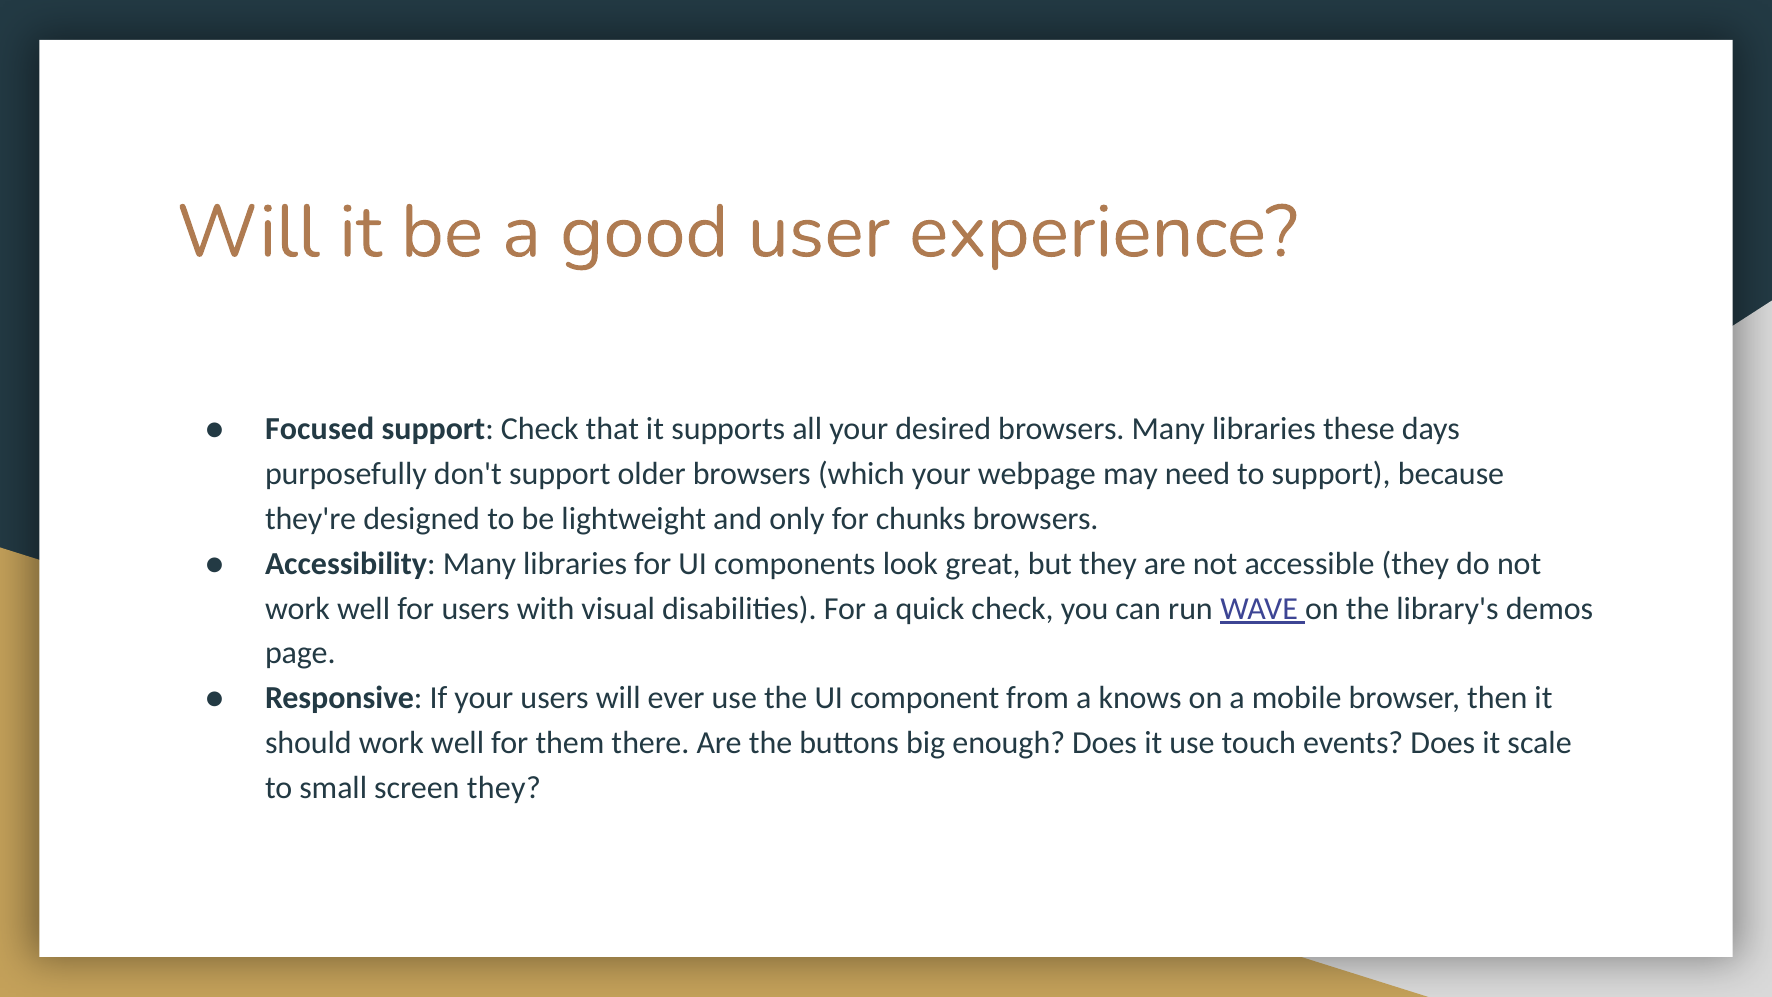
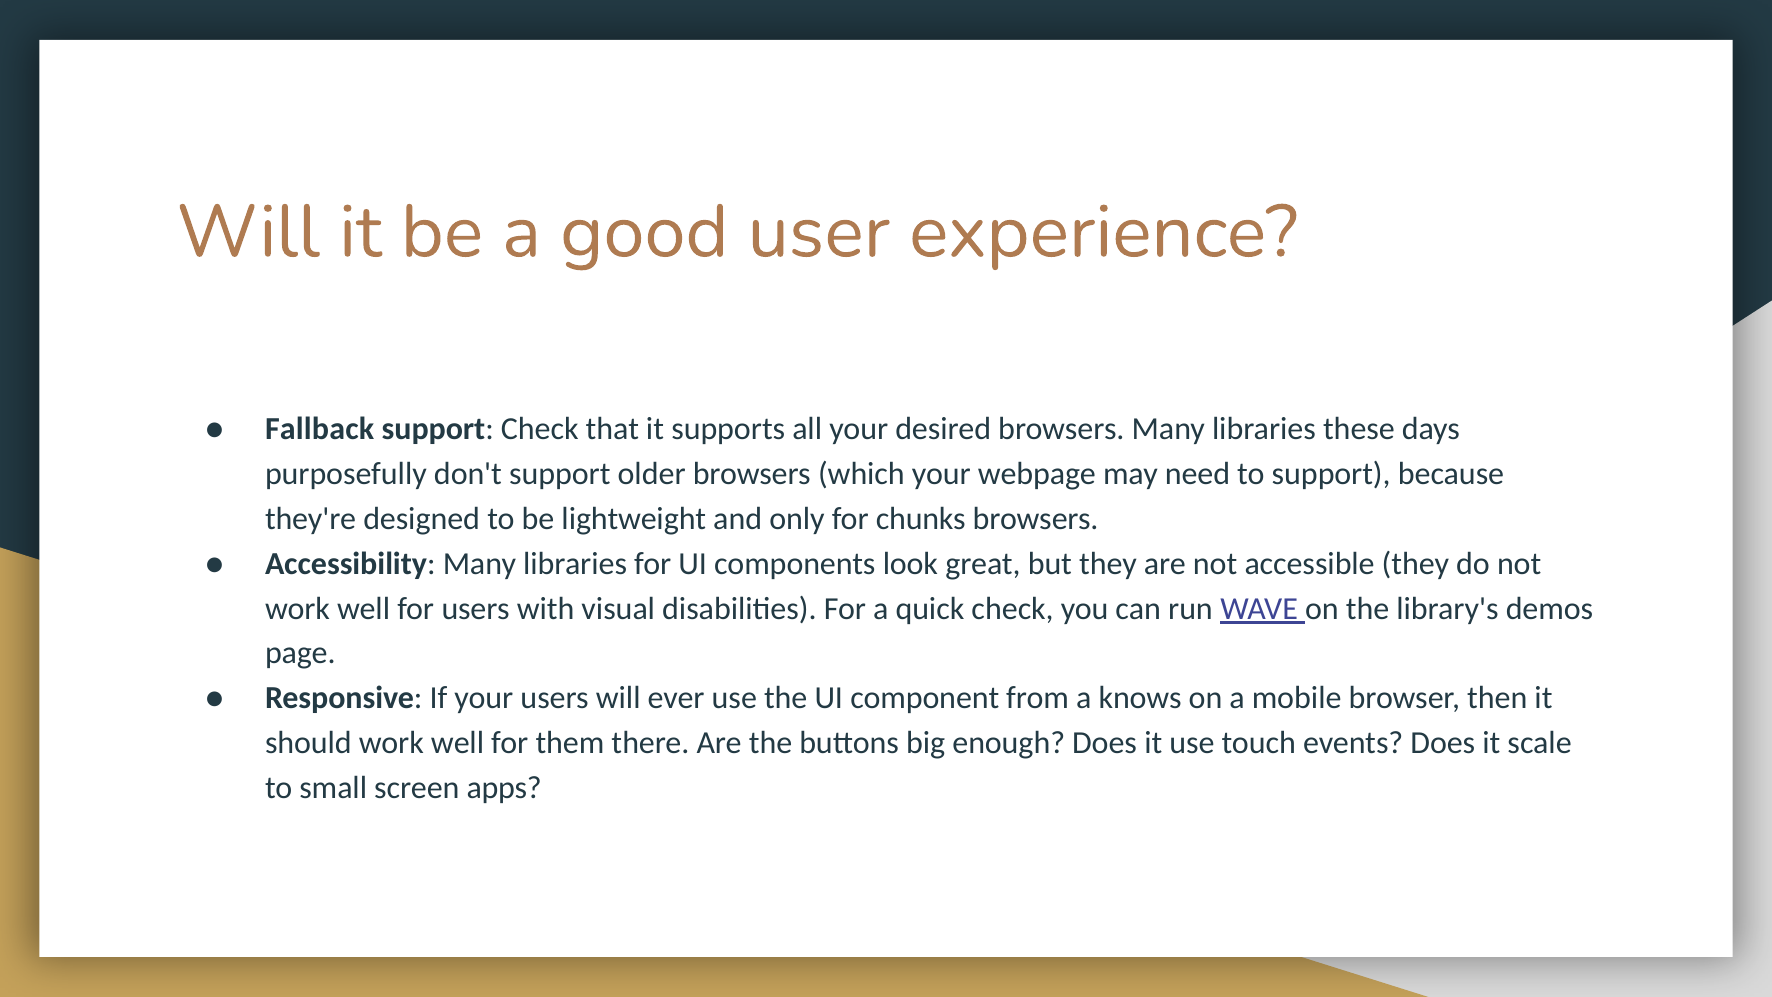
Focused: Focused -> Fallback (320, 429)
screen they: they -> apps (504, 787)
